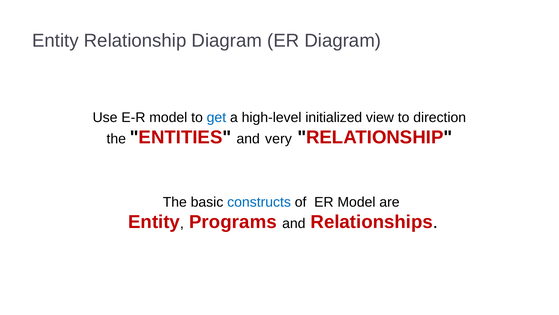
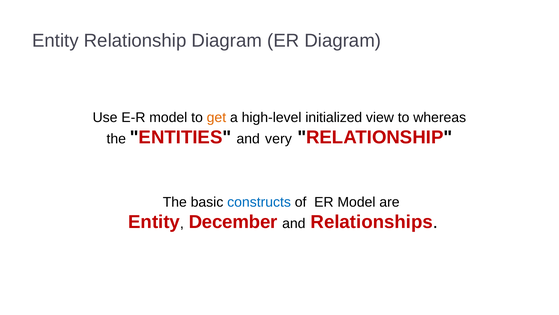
get colour: blue -> orange (216, 117)
direction: direction -> whereas (440, 117)
Programs: Programs -> December (233, 222)
